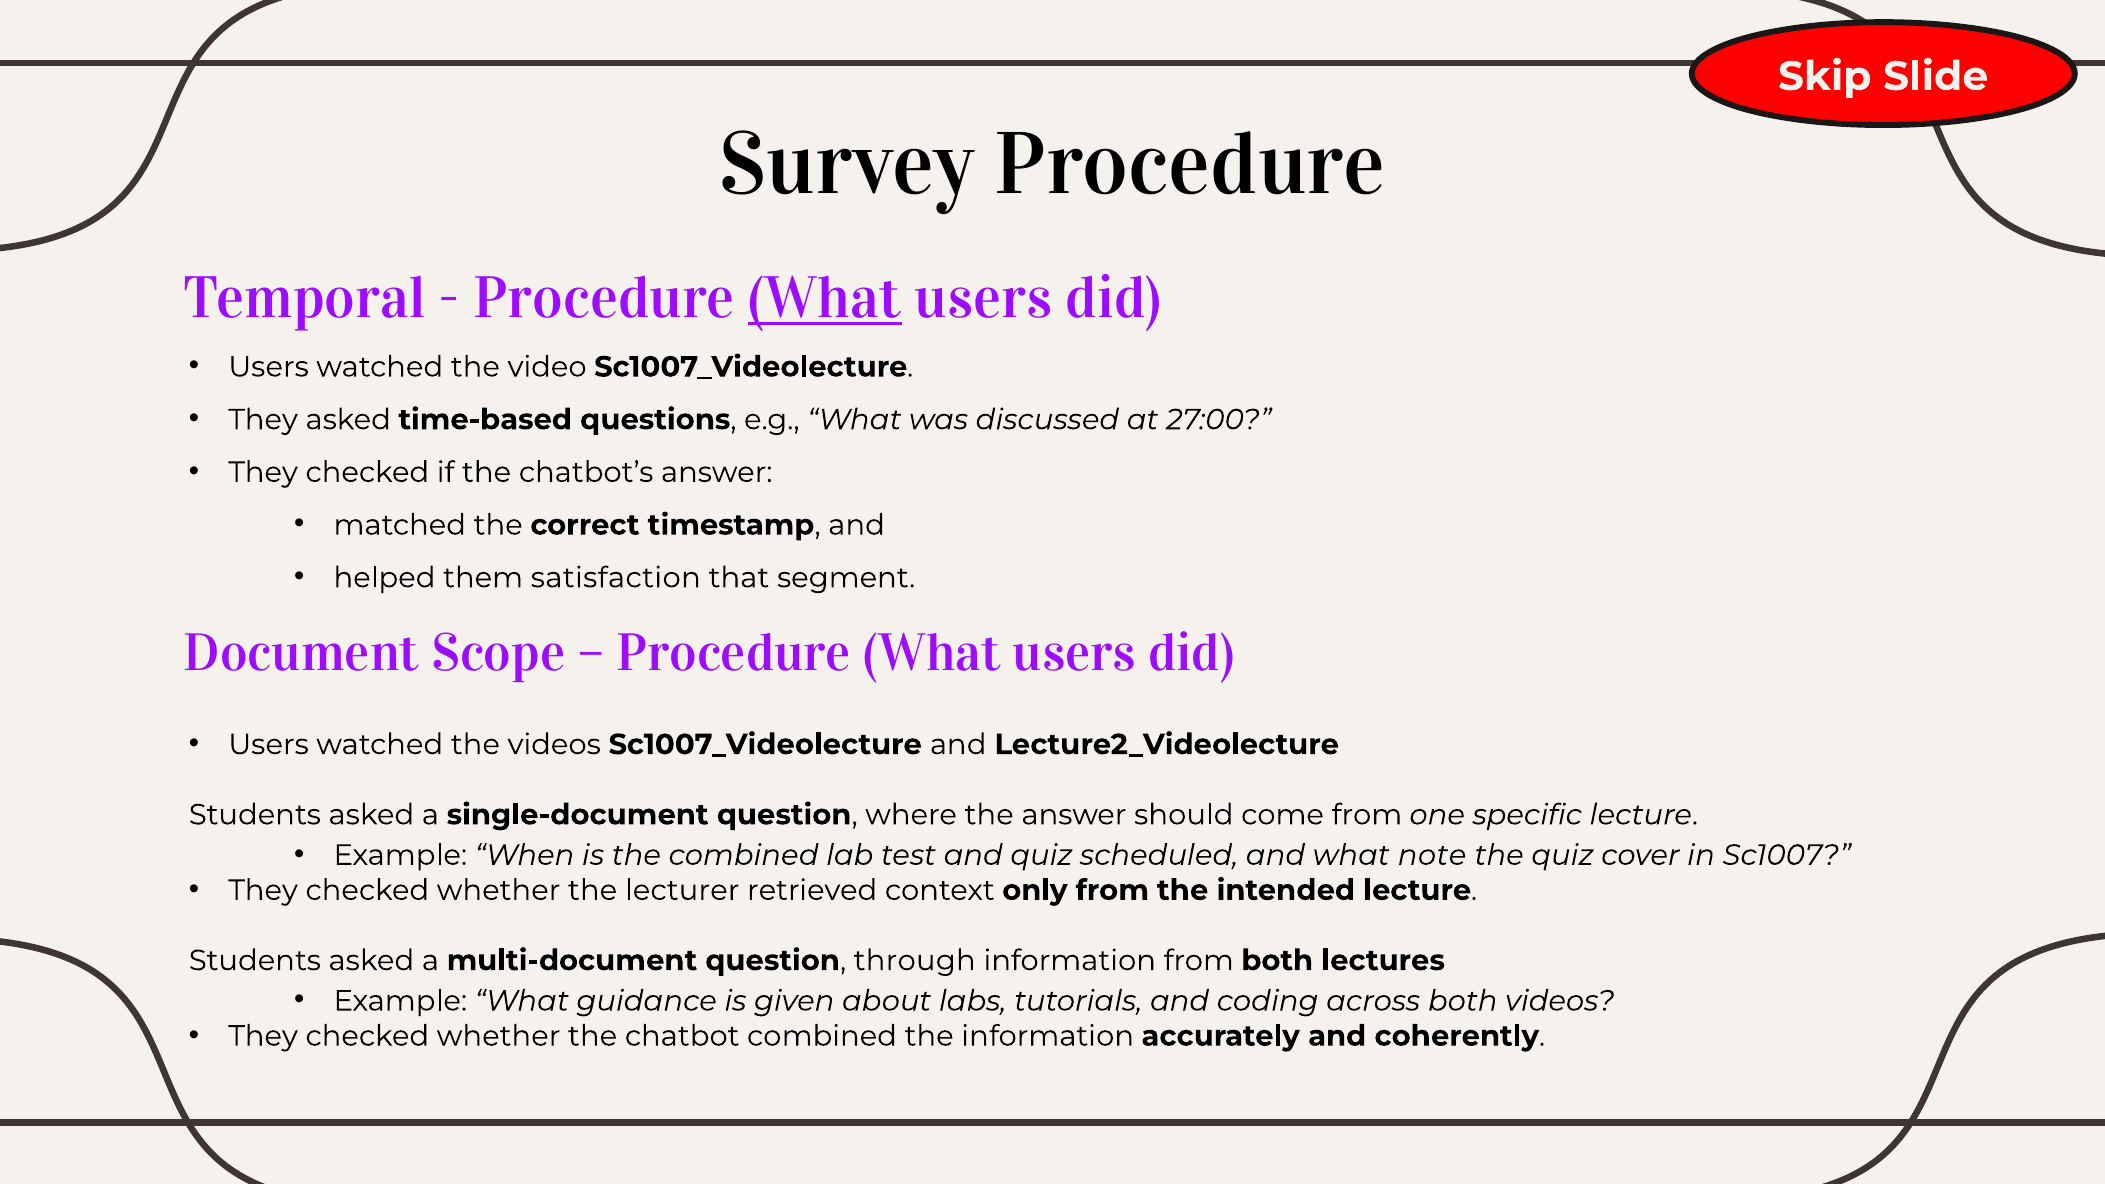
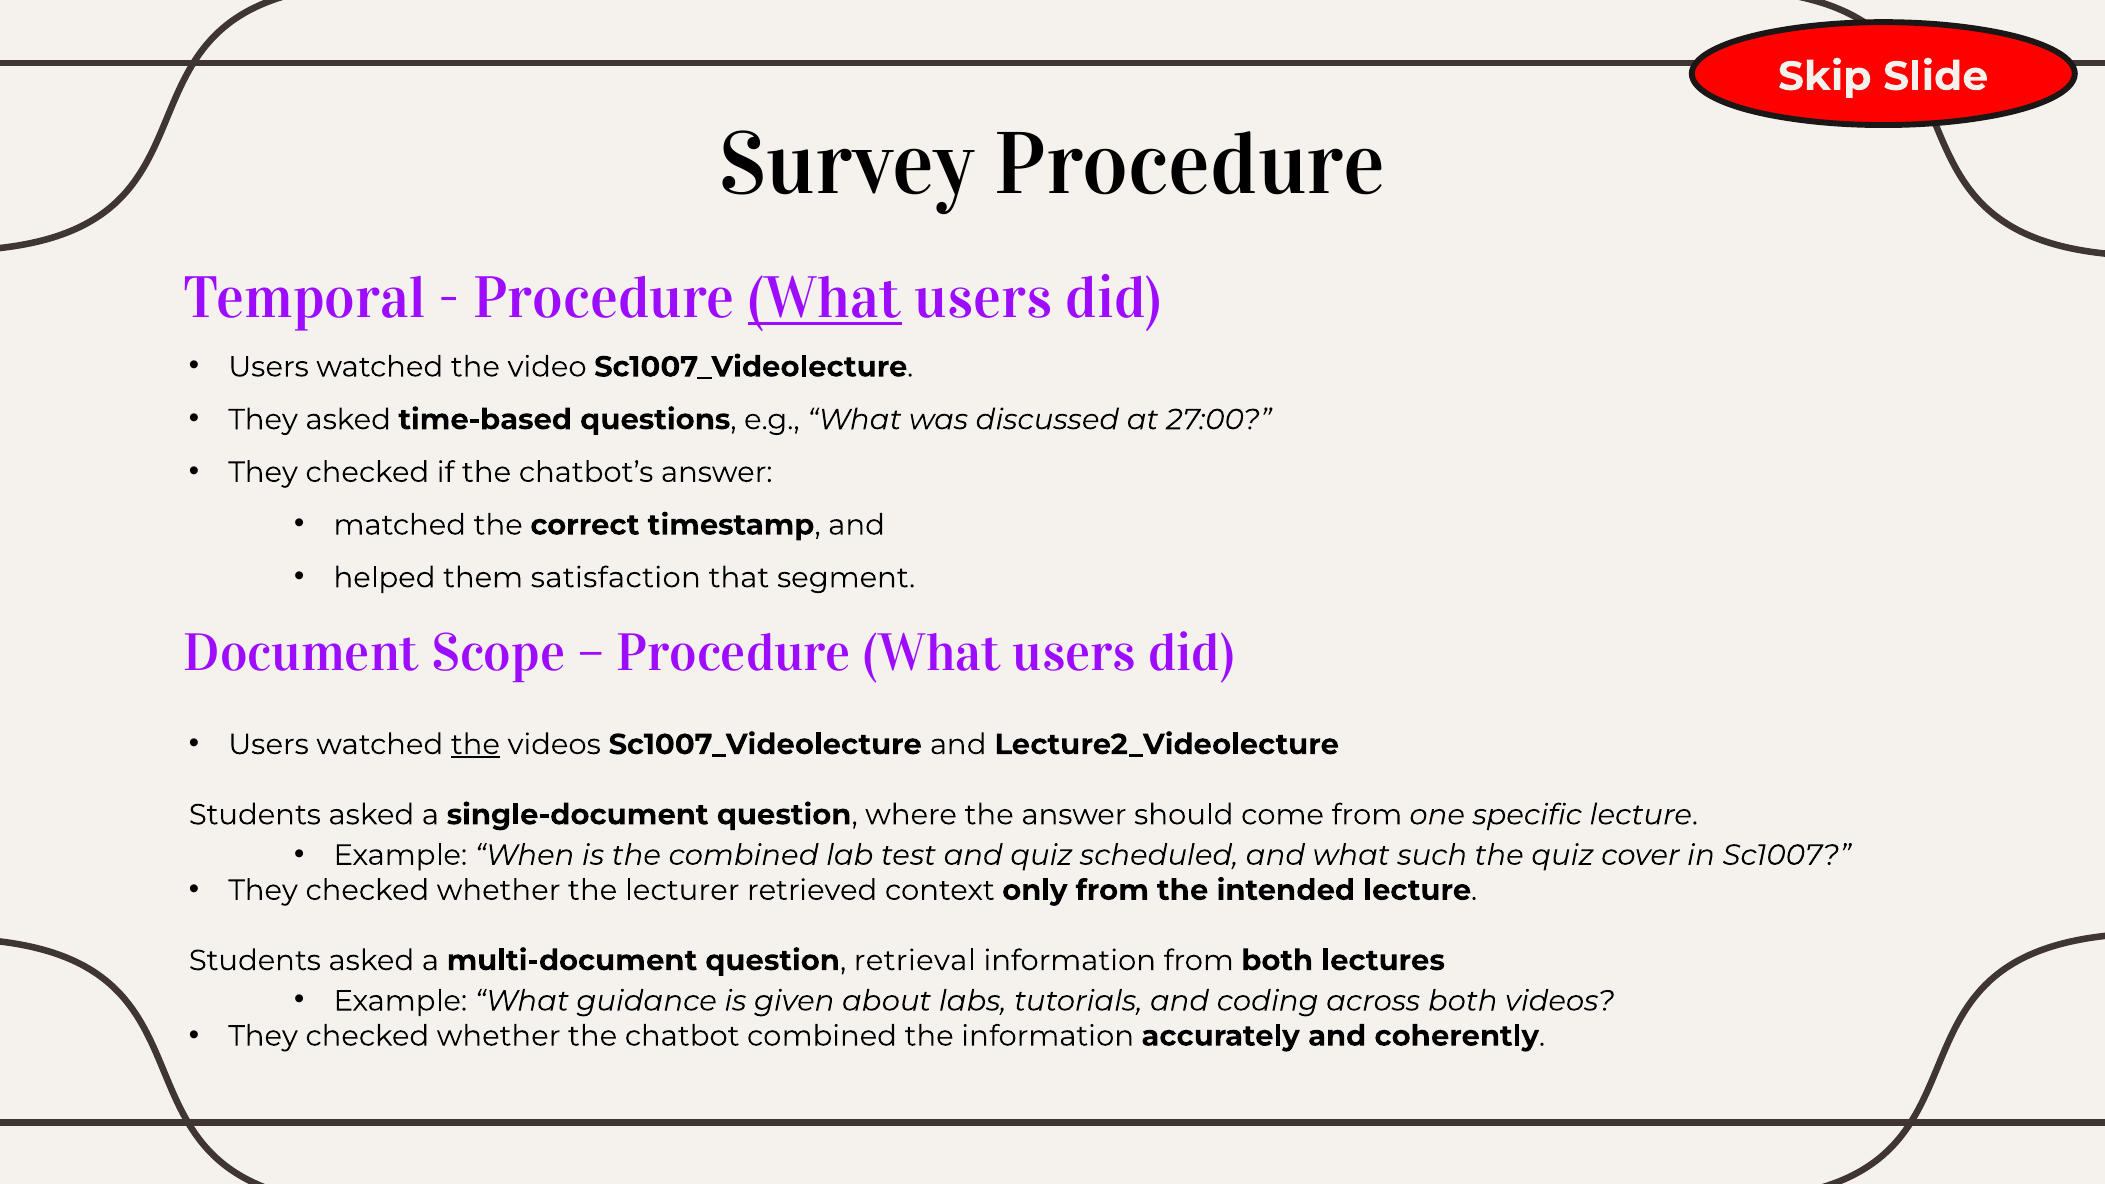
the underline: none -> present (475, 745)
note: note -> such (1432, 855)
through: through -> retrieval (915, 961)
